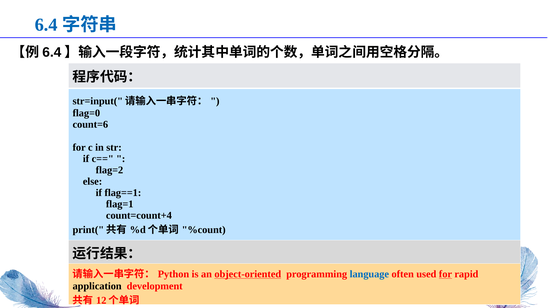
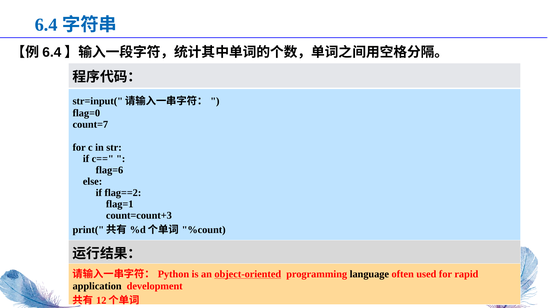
count=6: count=6 -> count=7 (90, 125)
flag=2: flag=2 -> flag=6 (109, 170)
flag==1: flag==1 -> flag==2 (123, 193)
count=count+4: count=count+4 -> count=count+3 (139, 216)
language colour: blue -> black (369, 274)
for underline: present -> none (445, 274)
